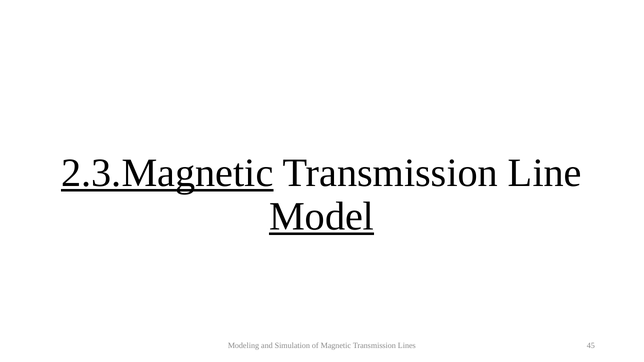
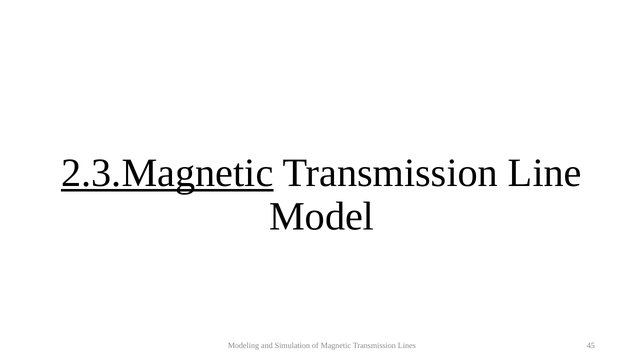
Model underline: present -> none (322, 217)
